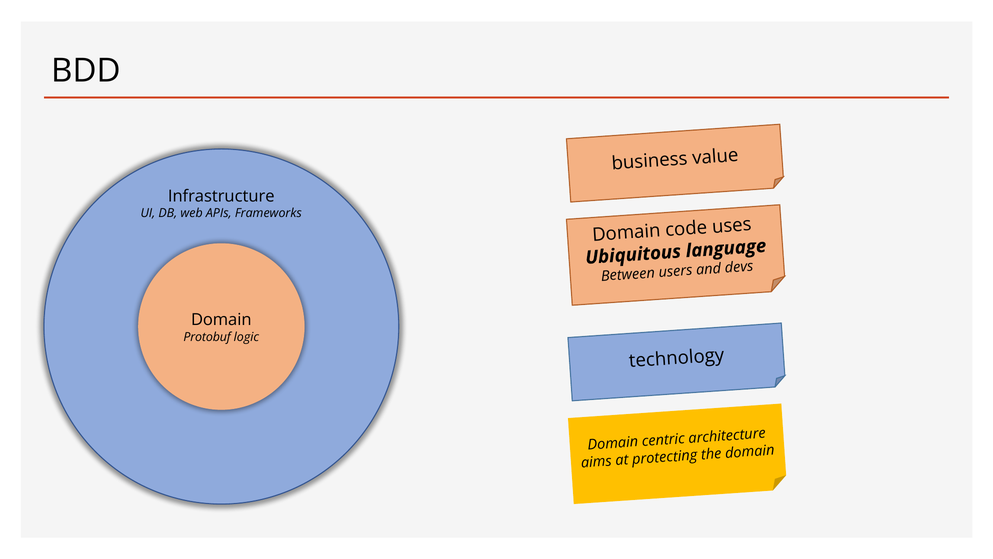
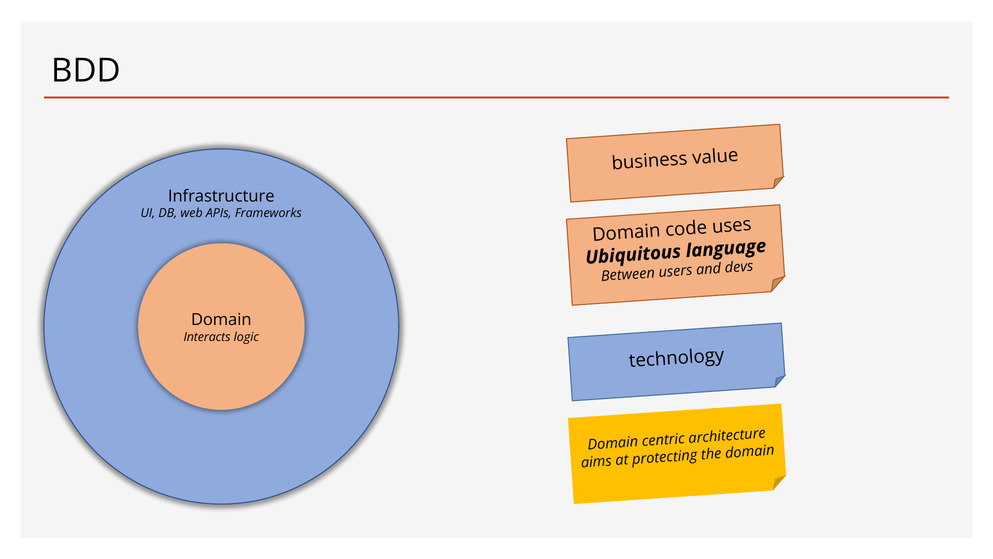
Protobuf: Protobuf -> Interacts (207, 337)
